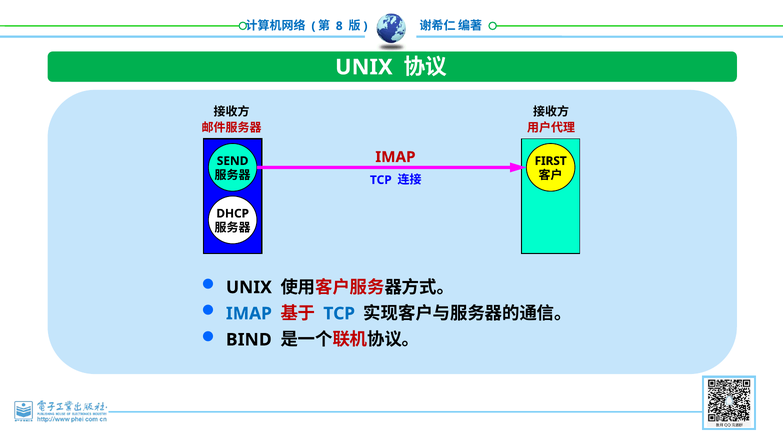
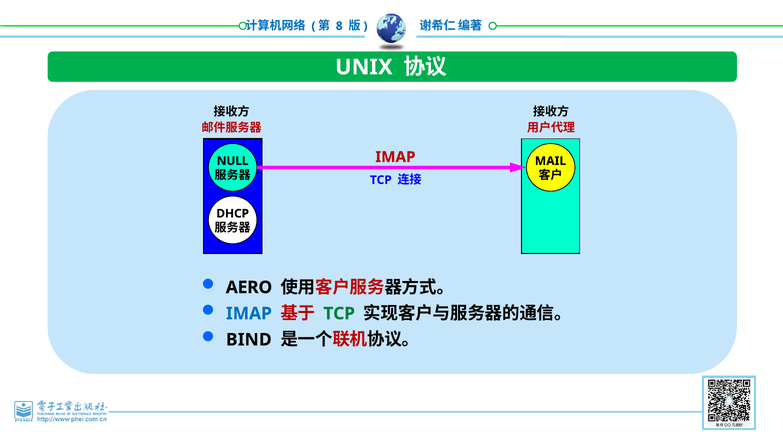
SEND: SEND -> NULL (233, 161)
FIRST: FIRST -> MAIL (551, 161)
UNIX: UNIX -> AERO (249, 287)
TCP colour: blue -> green (339, 313)
